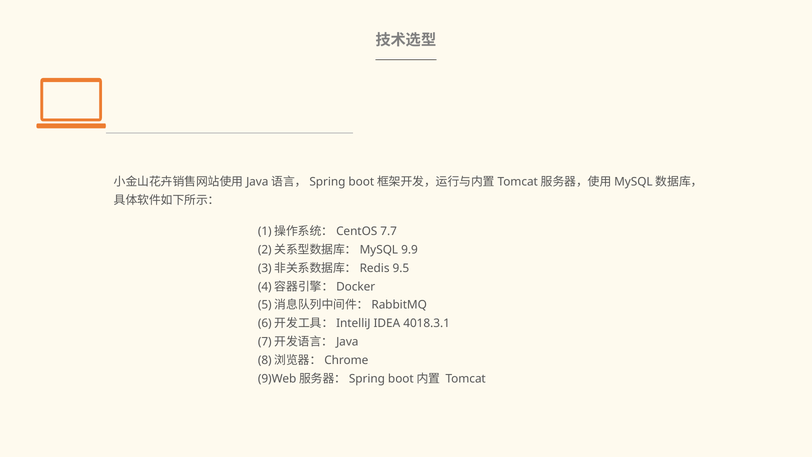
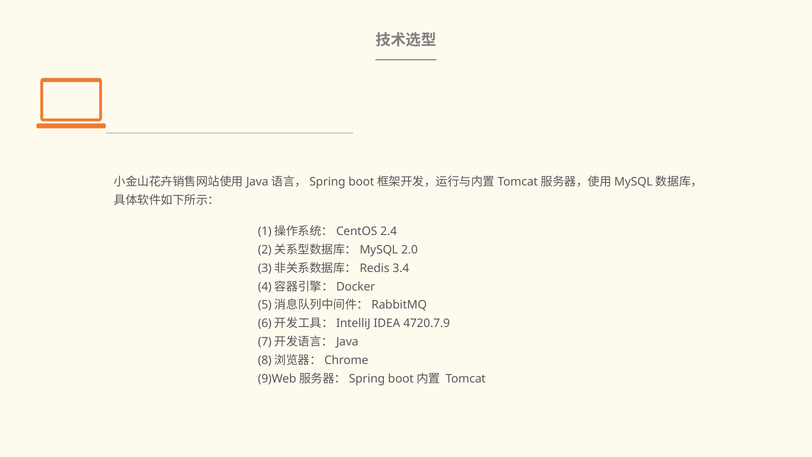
7.7: 7.7 -> 2.4 (389, 231)
9.9: 9.9 -> 2.0 (410, 250)
9.5: 9.5 -> 3.4 (401, 268)
4018.3.1: 4018.3.1 -> 4720.7.9 (427, 323)
